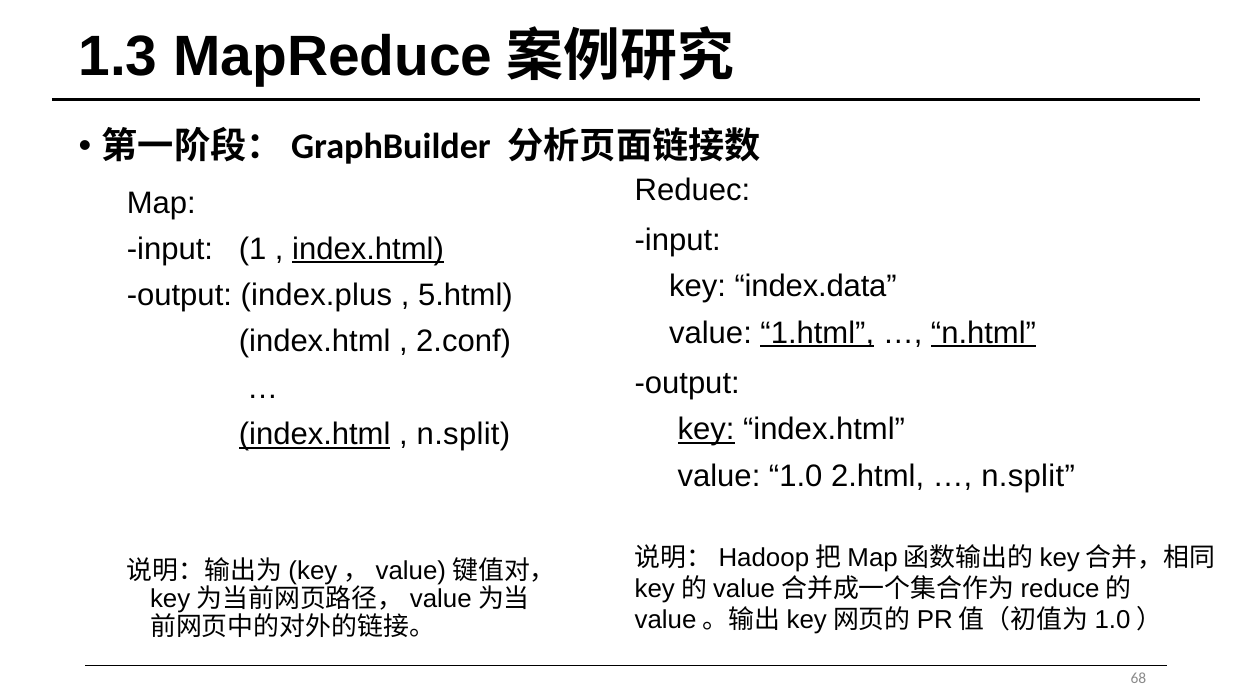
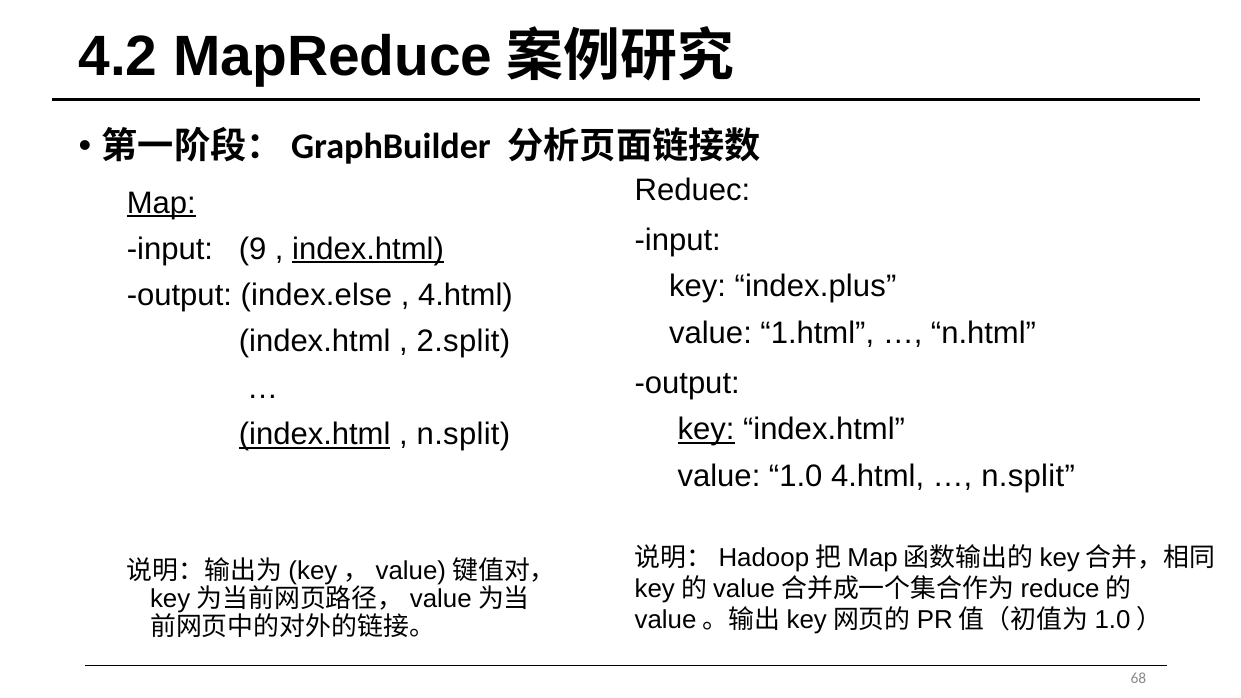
1.3: 1.3 -> 4.2 (118, 56)
Map underline: none -> present (161, 203)
1: 1 -> 9 (253, 249)
index.data: index.data -> index.plus (815, 286)
index.plus: index.plus -> index.else (316, 295)
5.html: 5.html -> 4.html (465, 295)
1.html underline: present -> none (817, 333)
n.html underline: present -> none (984, 333)
2.conf: 2.conf -> 2.split (463, 342)
1.0 2.html: 2.html -> 4.html (878, 476)
